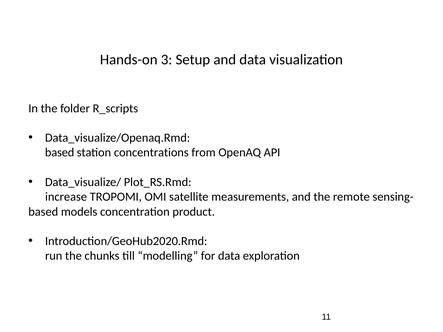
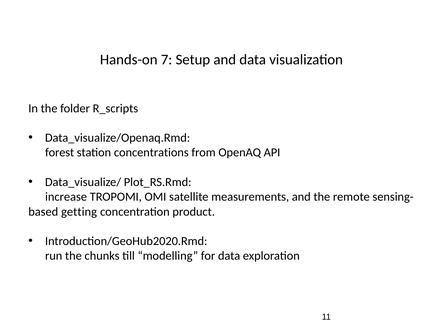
3: 3 -> 7 (167, 60)
based: based -> forest (60, 153)
models: models -> getting (79, 212)
